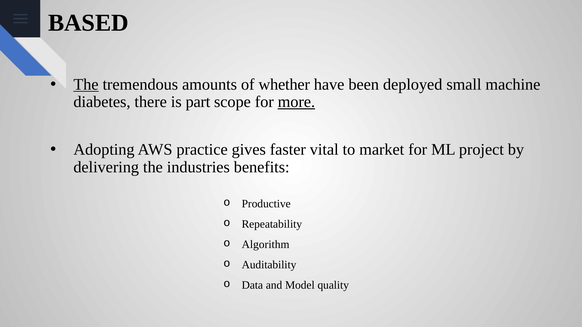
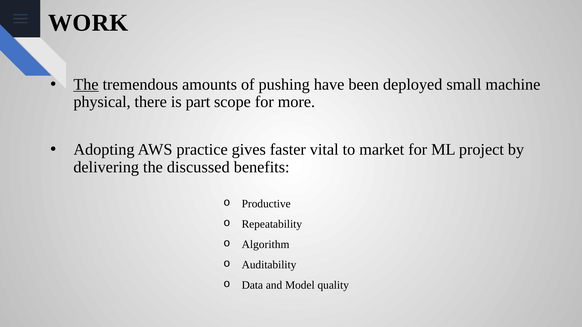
BASED: BASED -> WORK (88, 23)
whether: whether -> pushing (284, 84)
diabetes: diabetes -> physical (102, 102)
more underline: present -> none (296, 102)
industries: industries -> discussed (198, 167)
